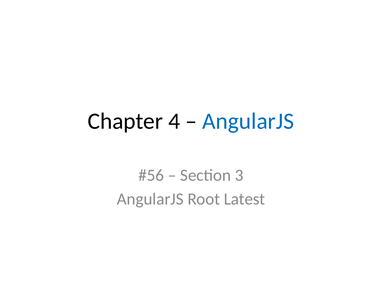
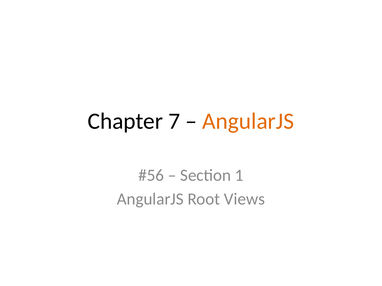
4: 4 -> 7 (174, 121)
AngularJS colour: blue -> orange (248, 121)
3: 3 -> 1 (239, 176)
Latest: Latest -> Views (244, 199)
